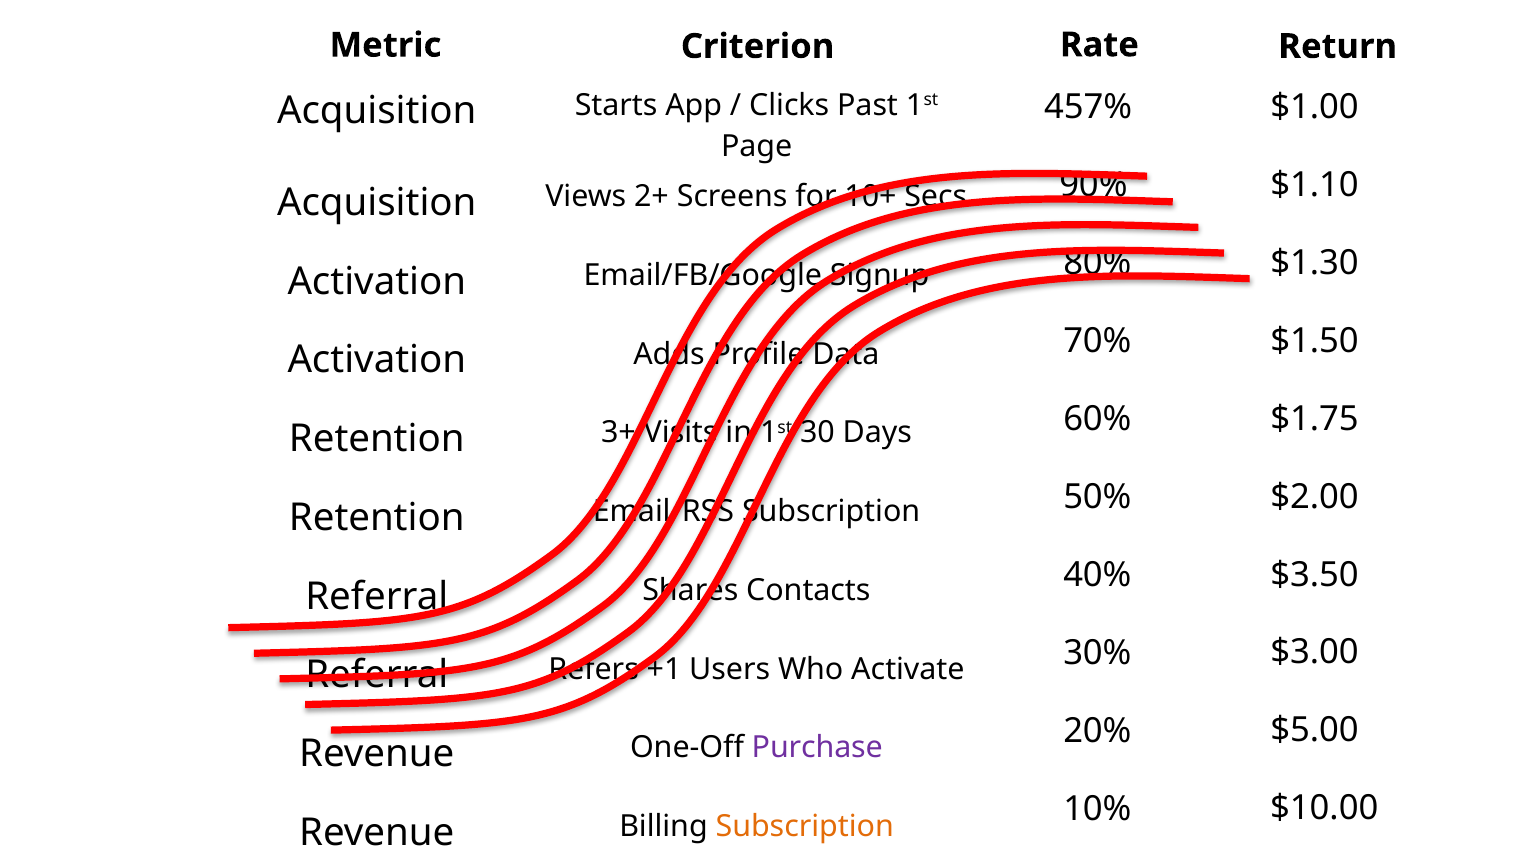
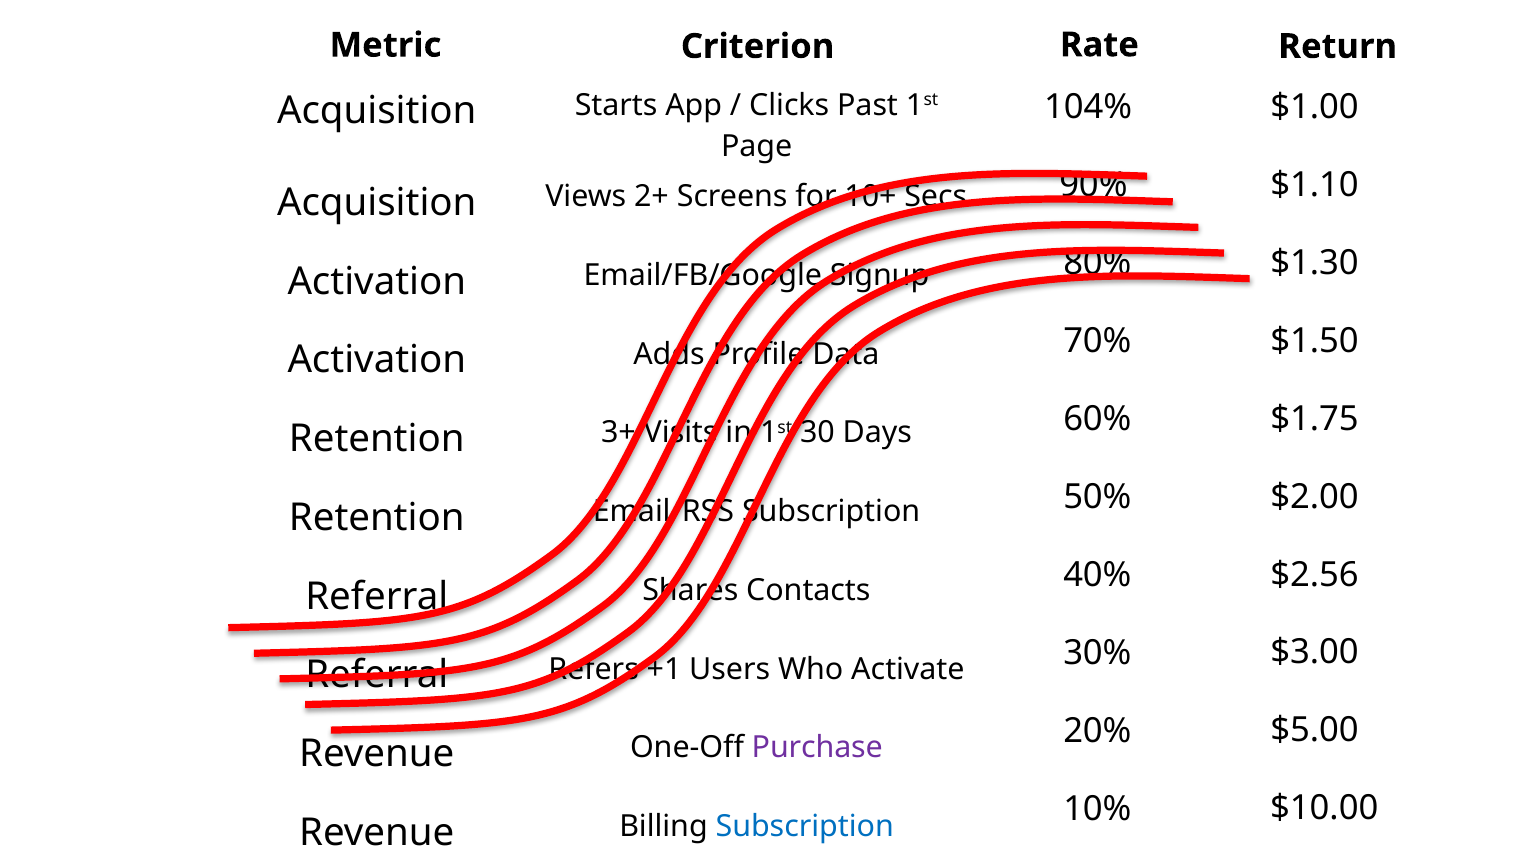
457%: 457% -> 104% (1088, 107)
$3.50: $3.50 -> $2.56 (1315, 575)
Subscription colour: orange -> blue (805, 827)
